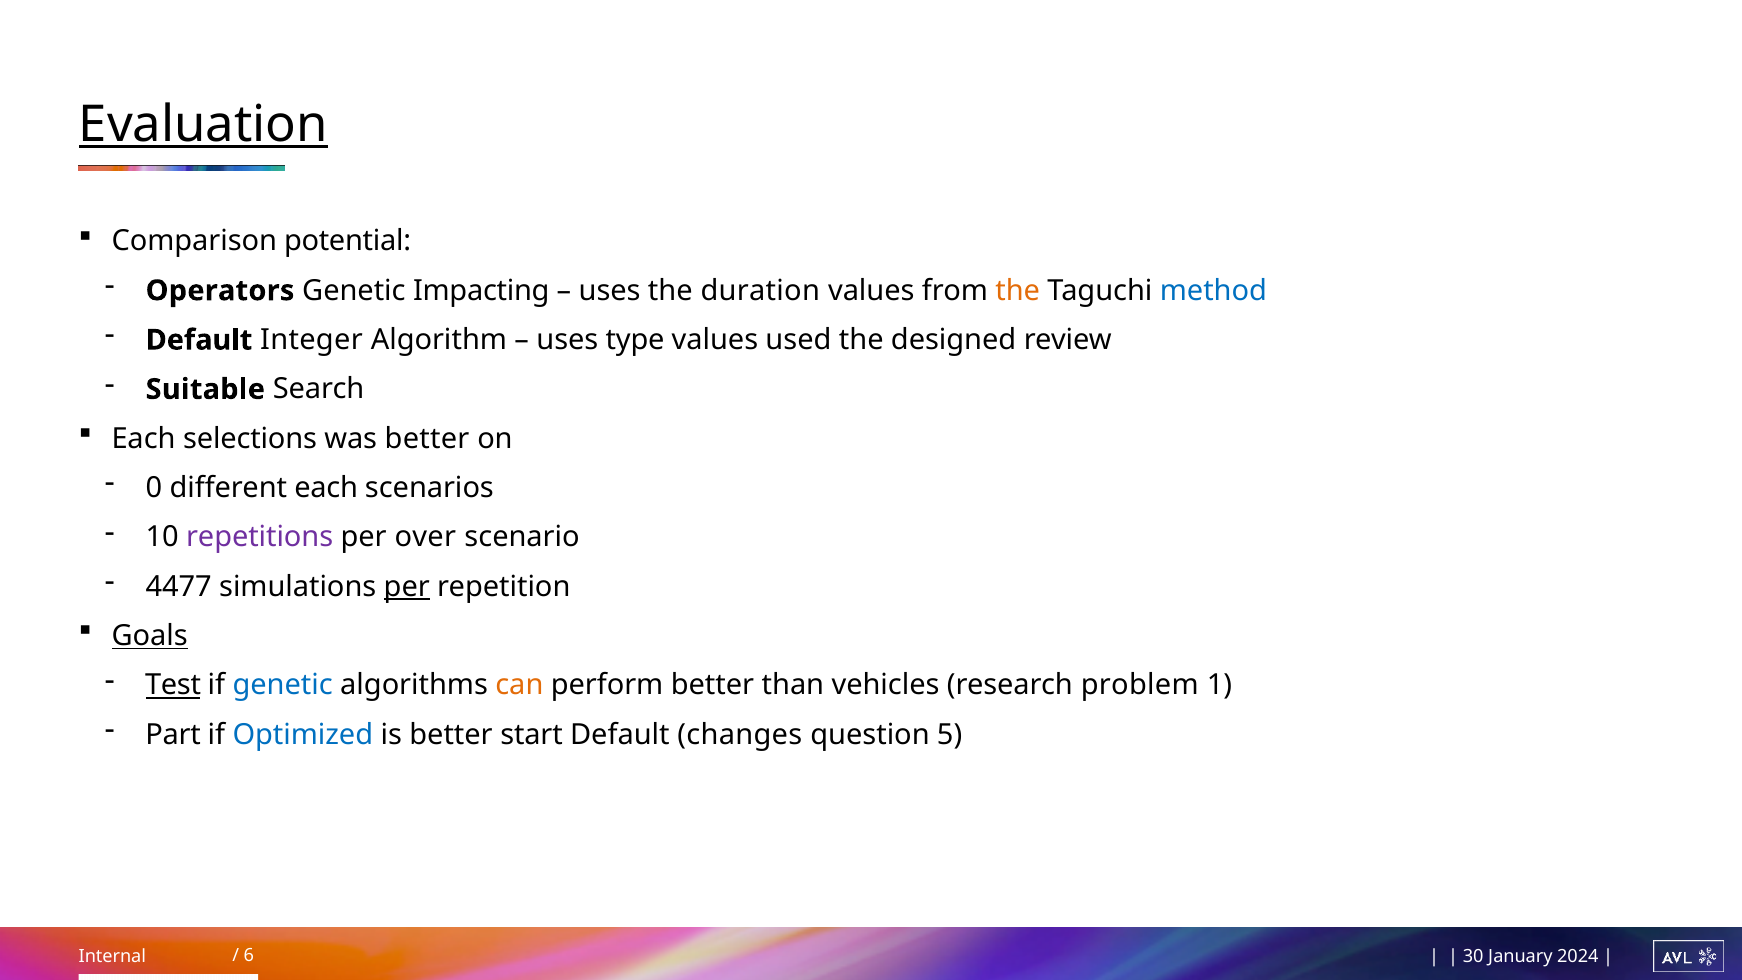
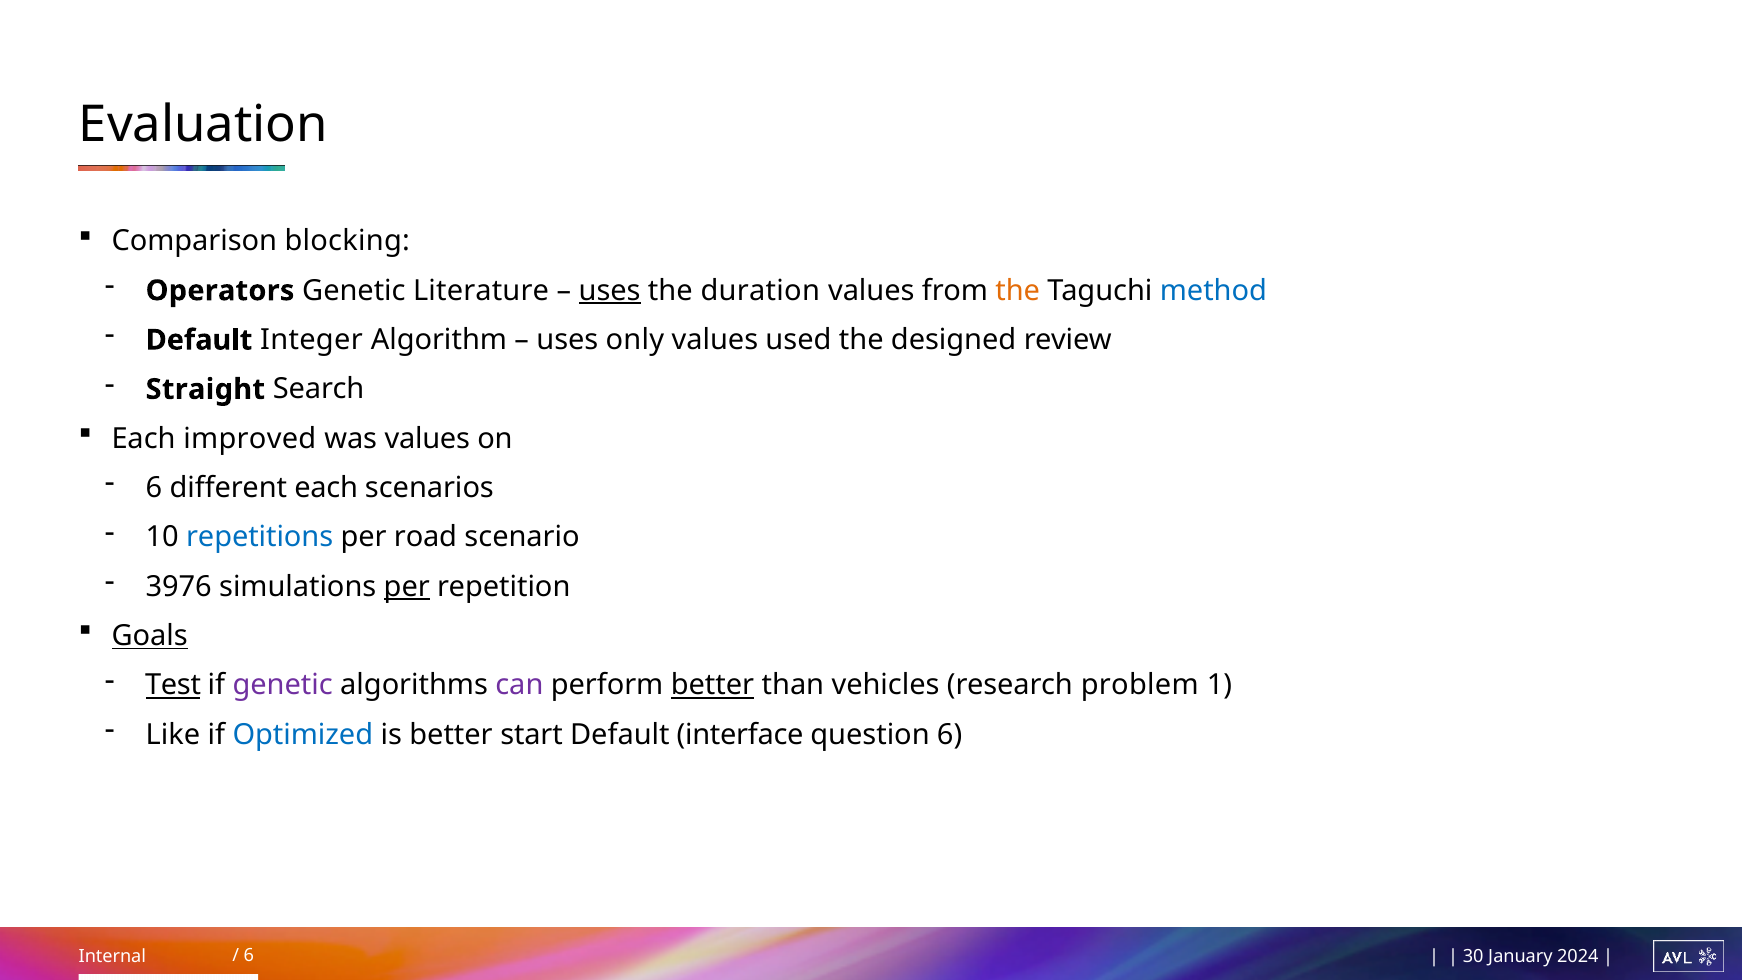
Evaluation underline: present -> none (203, 124)
potential: potential -> blocking (347, 241)
Impacting: Impacting -> Literature (481, 291)
uses underline: none -> present (610, 291)
type: type -> only (635, 340)
Suitable: Suitable -> Straight (205, 389)
selections: selections -> improved (250, 439)
was better: better -> values (427, 439)
0: 0 -> 6 (154, 488)
repetitions colour: purple -> blue (260, 537)
over: over -> road (426, 537)
4477: 4477 -> 3976 (179, 587)
genetic colour: blue -> purple (283, 685)
can colour: orange -> purple (519, 685)
better underline: none -> present (713, 685)
Part: Part -> Like (173, 735)
changes: changes -> interface (740, 735)
question 5: 5 -> 6 (950, 735)
